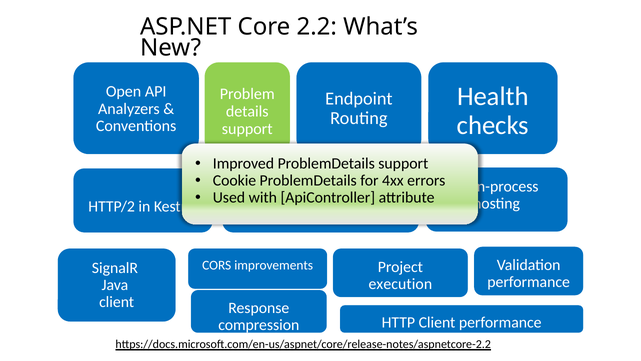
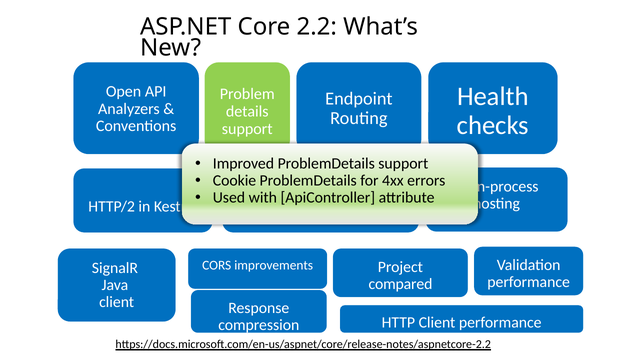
execution: execution -> compared (400, 284)
